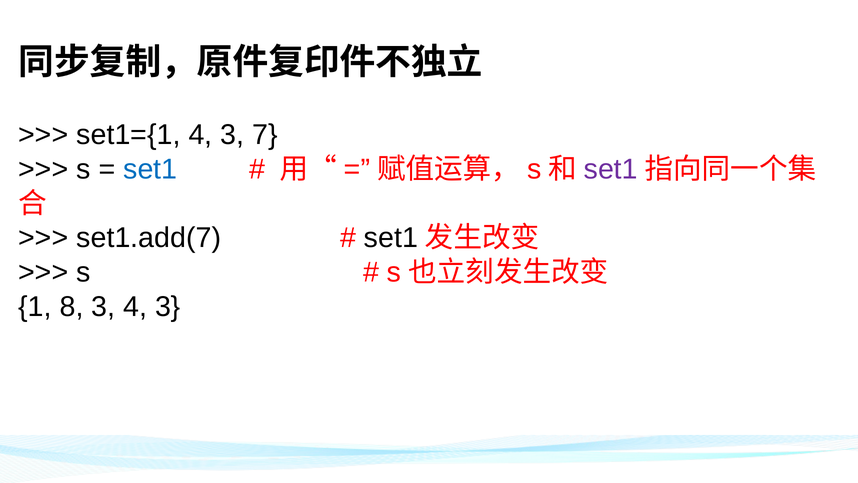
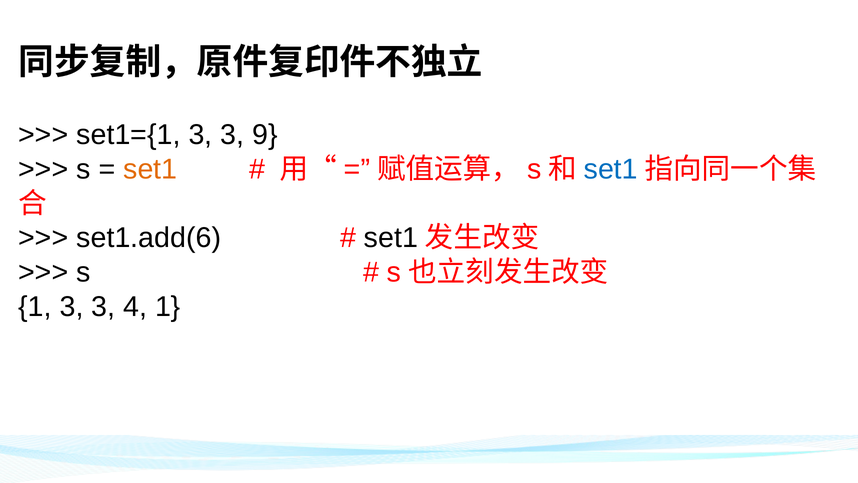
set1={1 4: 4 -> 3 (200, 135)
7: 7 -> 9 (265, 135)
set1 colour: blue -> orange (150, 169)
set1 colour: purple -> blue (611, 169)
set1.add(7: set1.add(7 -> set1.add(6 (149, 238)
1 8: 8 -> 3 (72, 307)
3 4 3: 3 -> 1 (168, 307)
